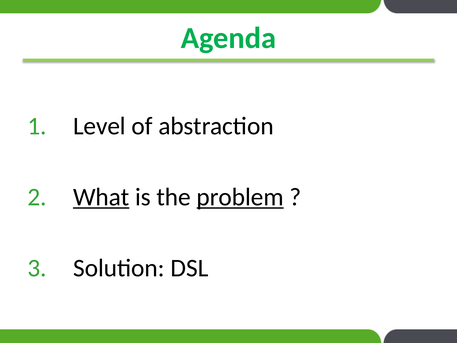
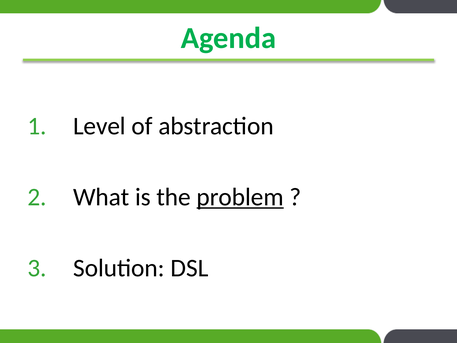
What underline: present -> none (101, 197)
